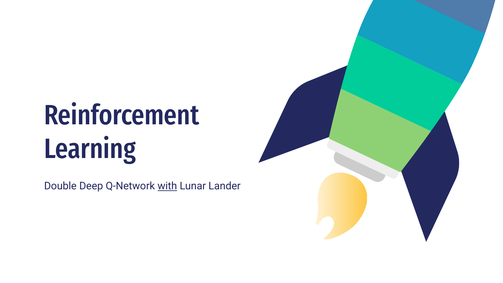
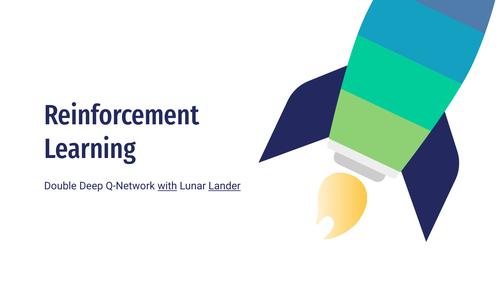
Lander underline: none -> present (225, 186)
